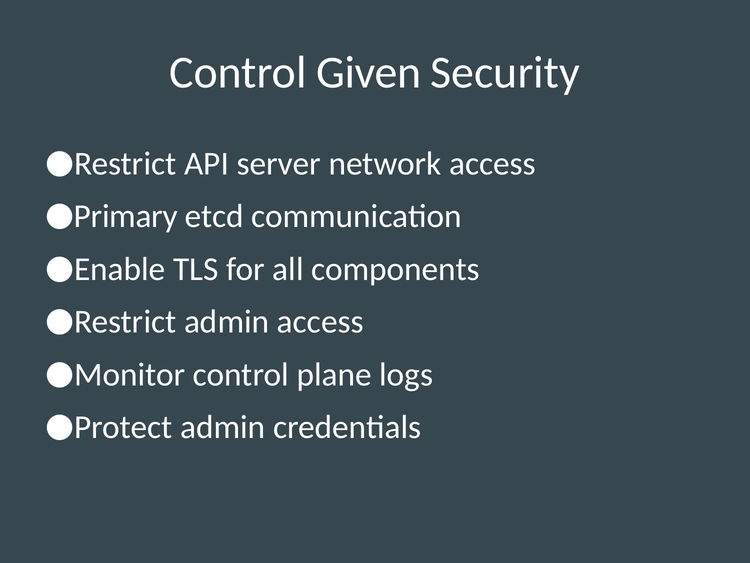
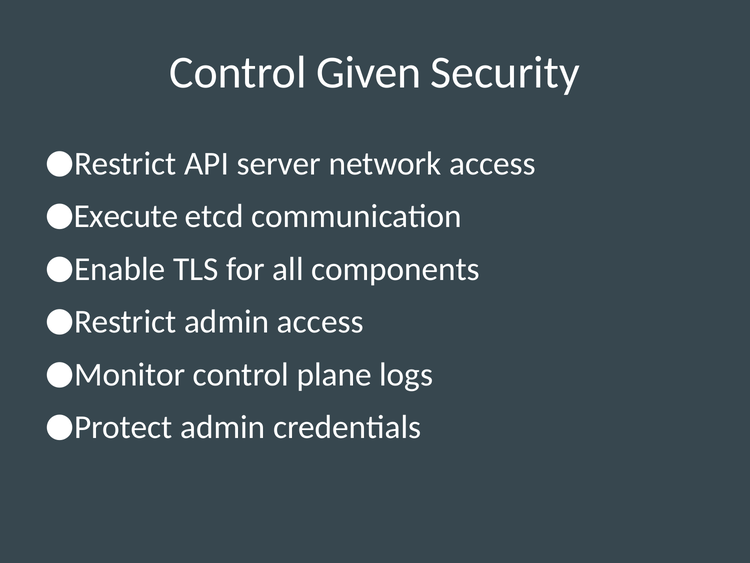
Primary: Primary -> Execute (126, 216)
